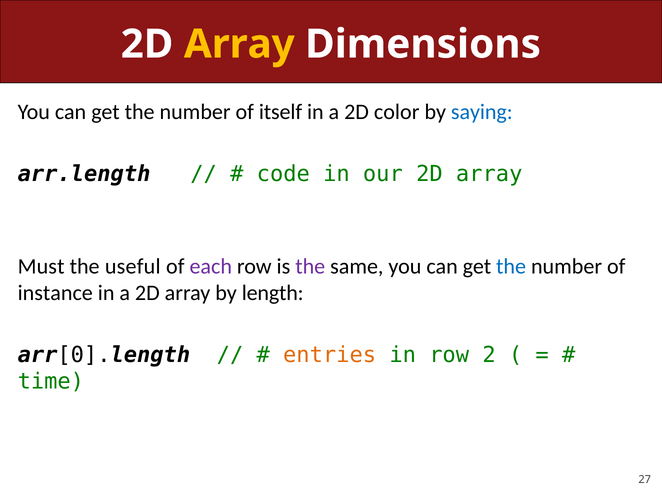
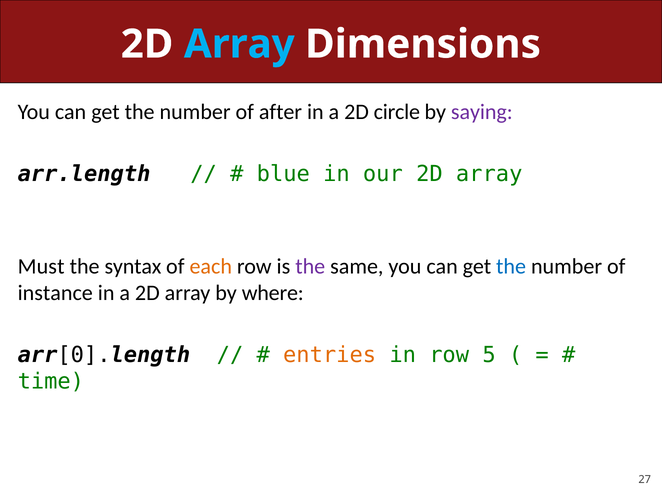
Array colour: yellow -> light blue (239, 44)
itself: itself -> after (280, 112)
color: color -> circle (397, 112)
saying colour: blue -> purple (482, 112)
code: code -> blue (283, 174)
useful: useful -> syntax (133, 266)
each colour: purple -> orange (211, 266)
length: length -> where (273, 293)
2: 2 -> 5 (489, 355)
